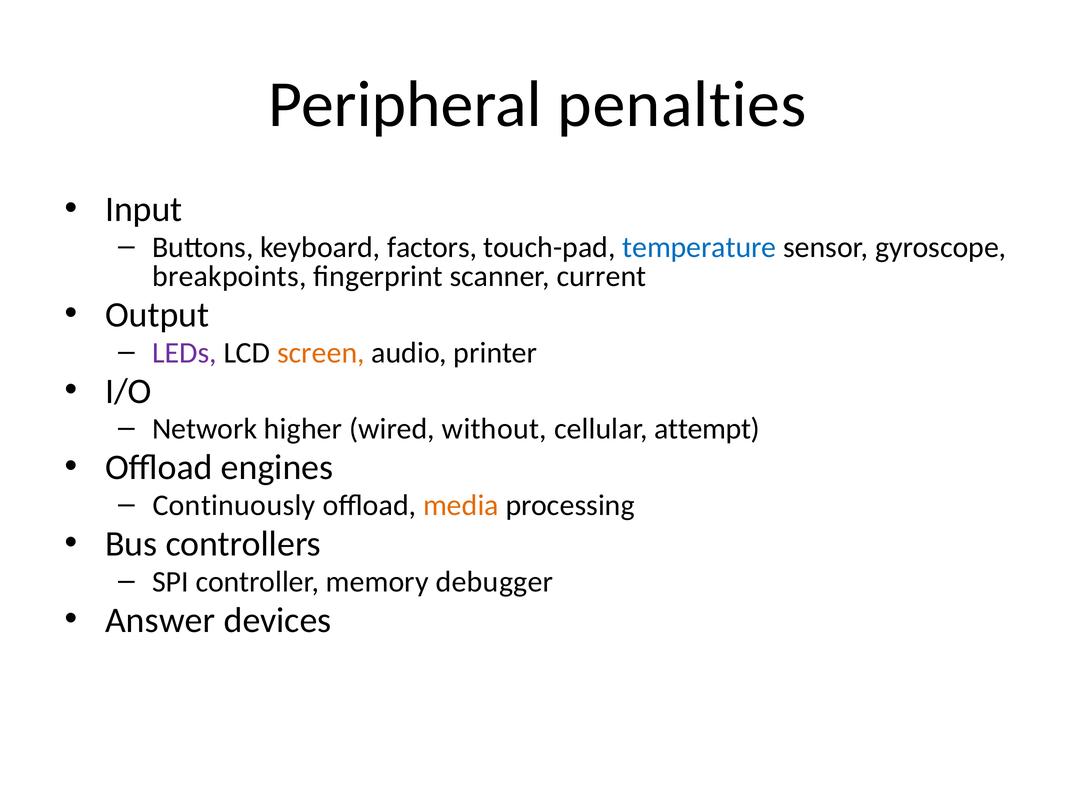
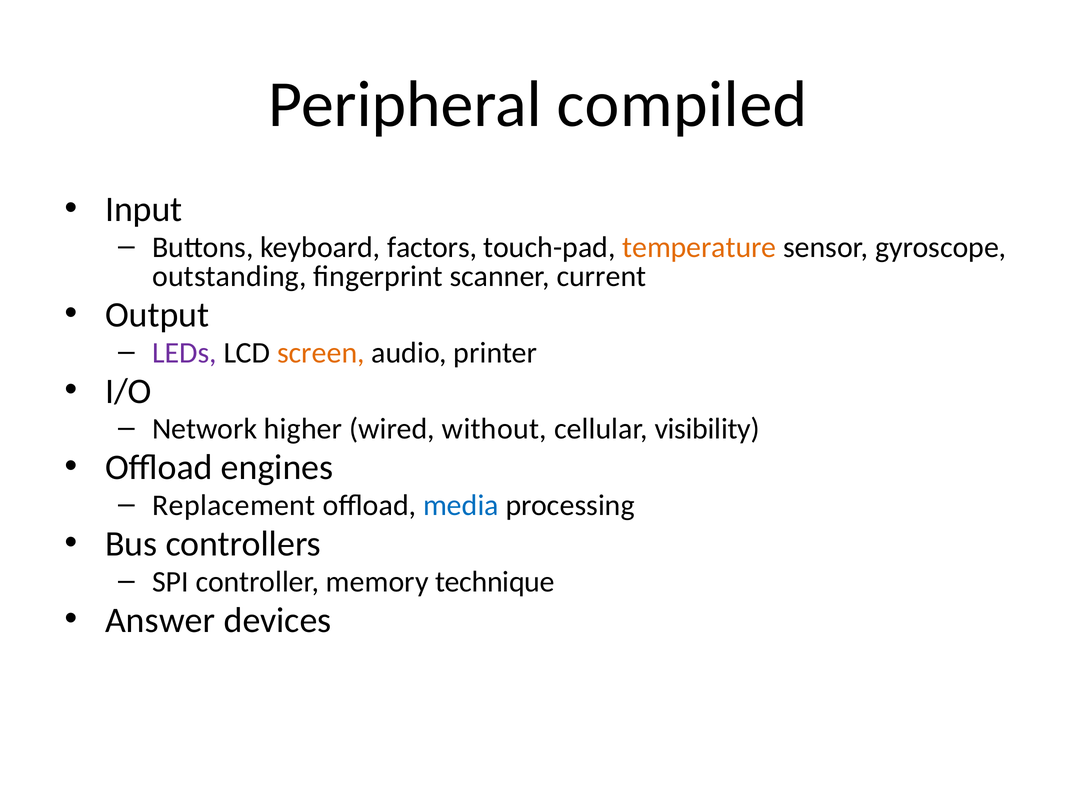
penalties: penalties -> compiled (682, 104)
temperature colour: blue -> orange (699, 247)
breakpoints: breakpoints -> outstanding (229, 276)
attempt: attempt -> visibility (707, 429)
Continuously: Continuously -> Replacement (234, 505)
media colour: orange -> blue (461, 505)
debugger: debugger -> technique (495, 582)
